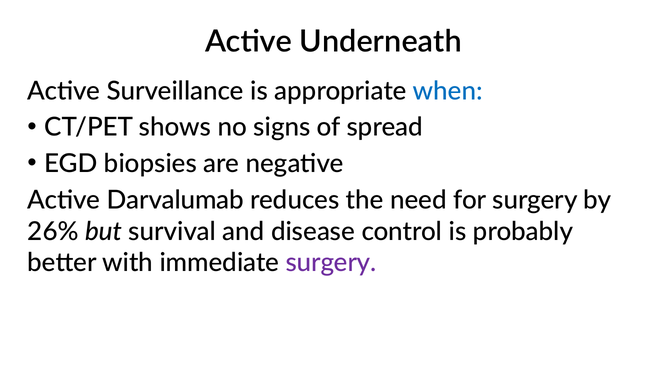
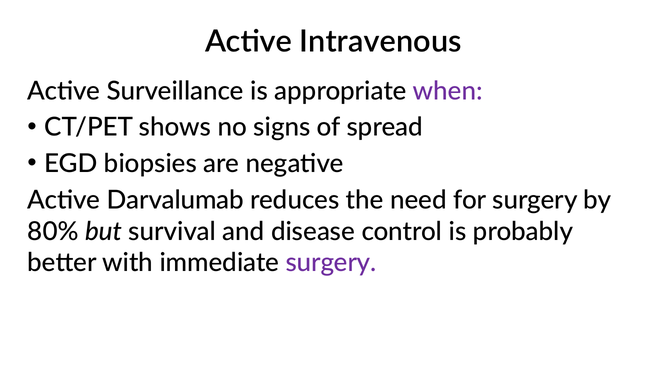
Underneath: Underneath -> Intravenous (381, 41)
when colour: blue -> purple (448, 91)
26%: 26% -> 80% (53, 232)
